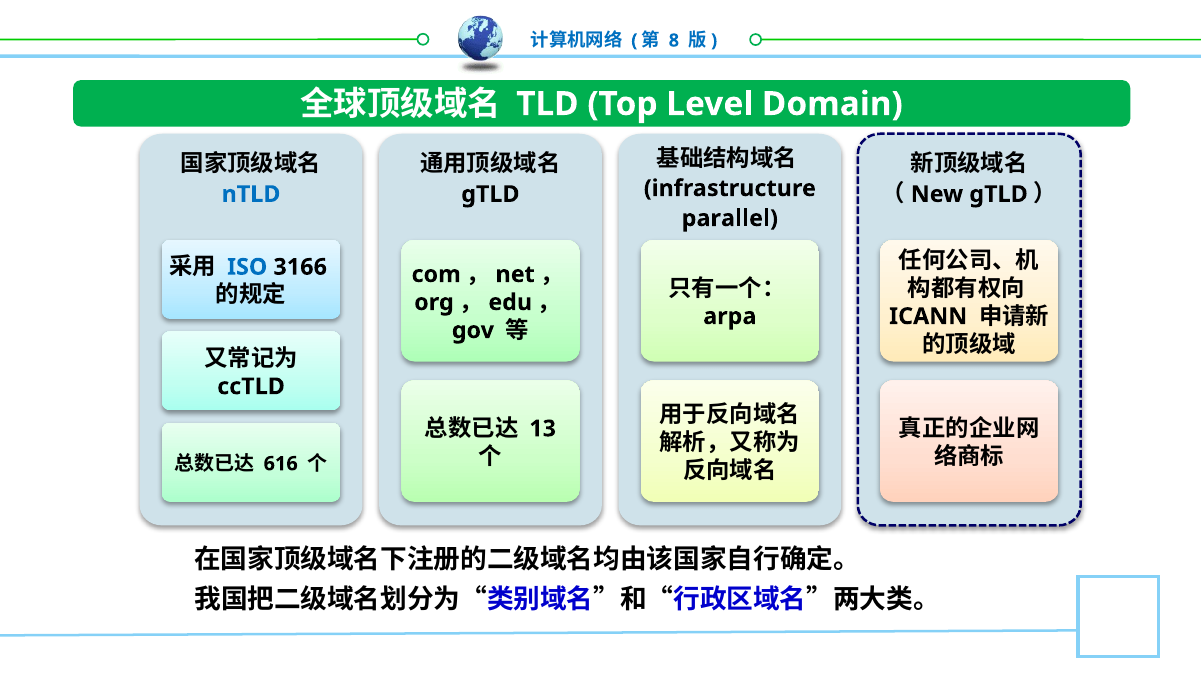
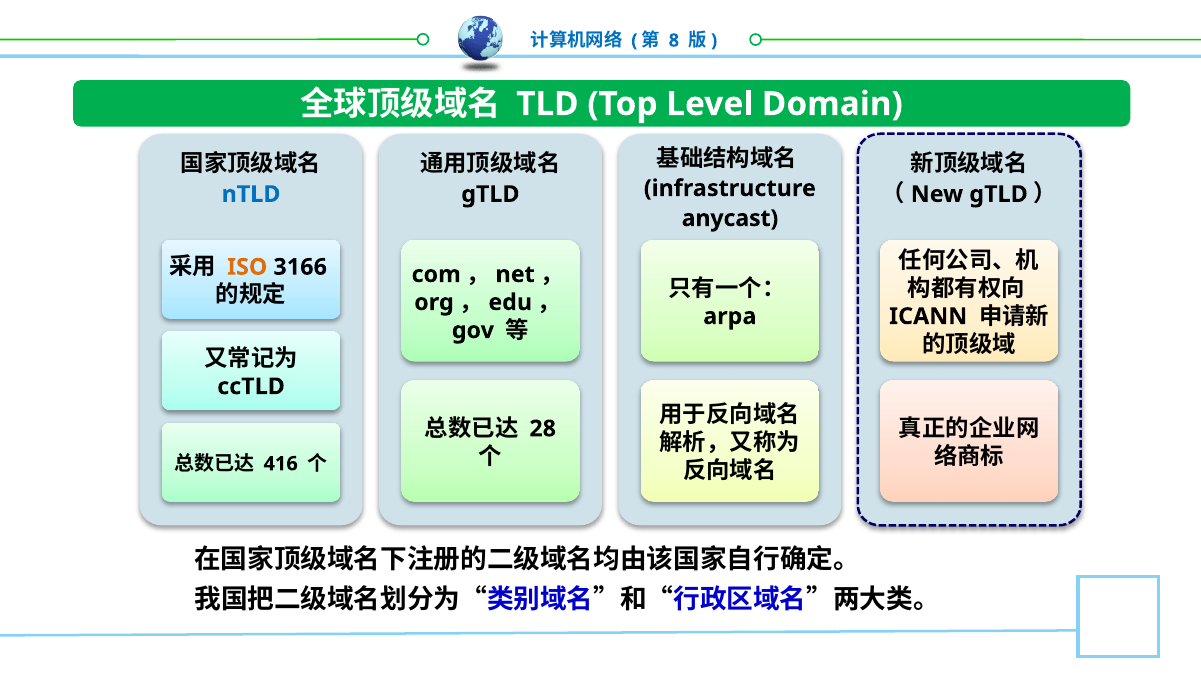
parallel: parallel -> anycast (730, 219)
ISO colour: blue -> orange (247, 267)
13: 13 -> 28 (543, 429)
616: 616 -> 416 (281, 464)
